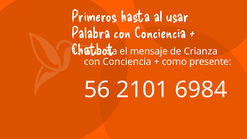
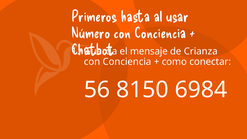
Palabra: Palabra -> Número (91, 33)
presente: presente -> conectar (210, 62)
2101: 2101 -> 8150 (142, 90)
